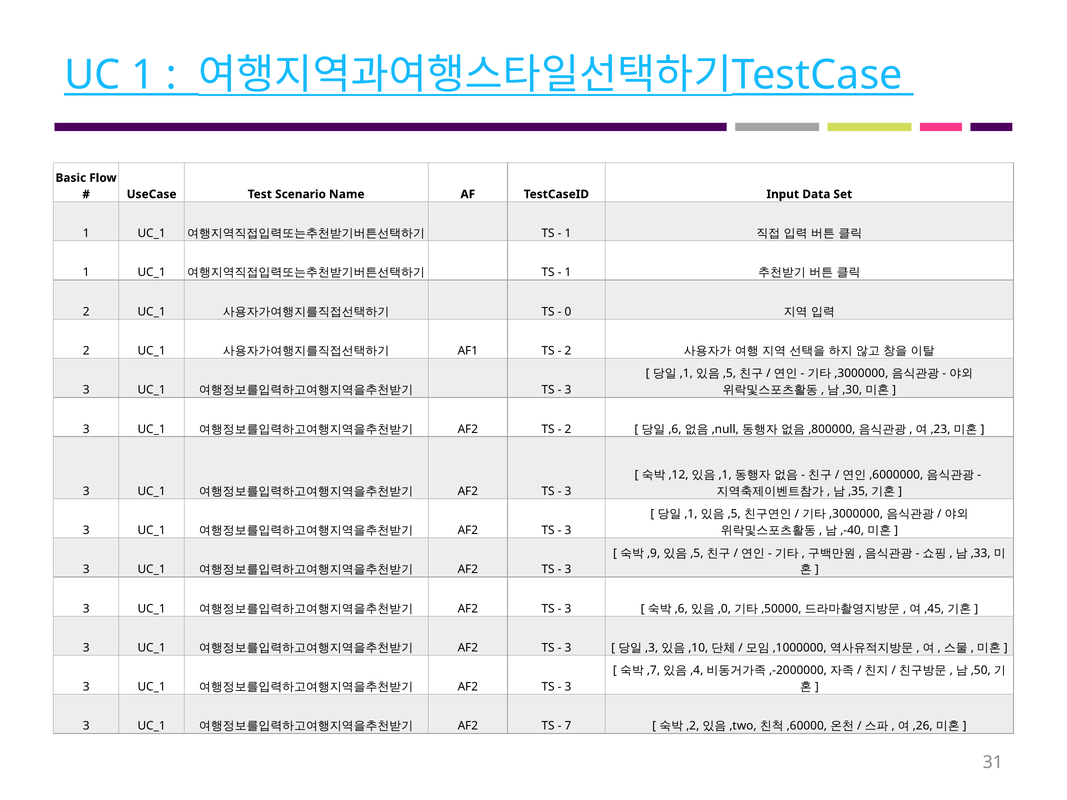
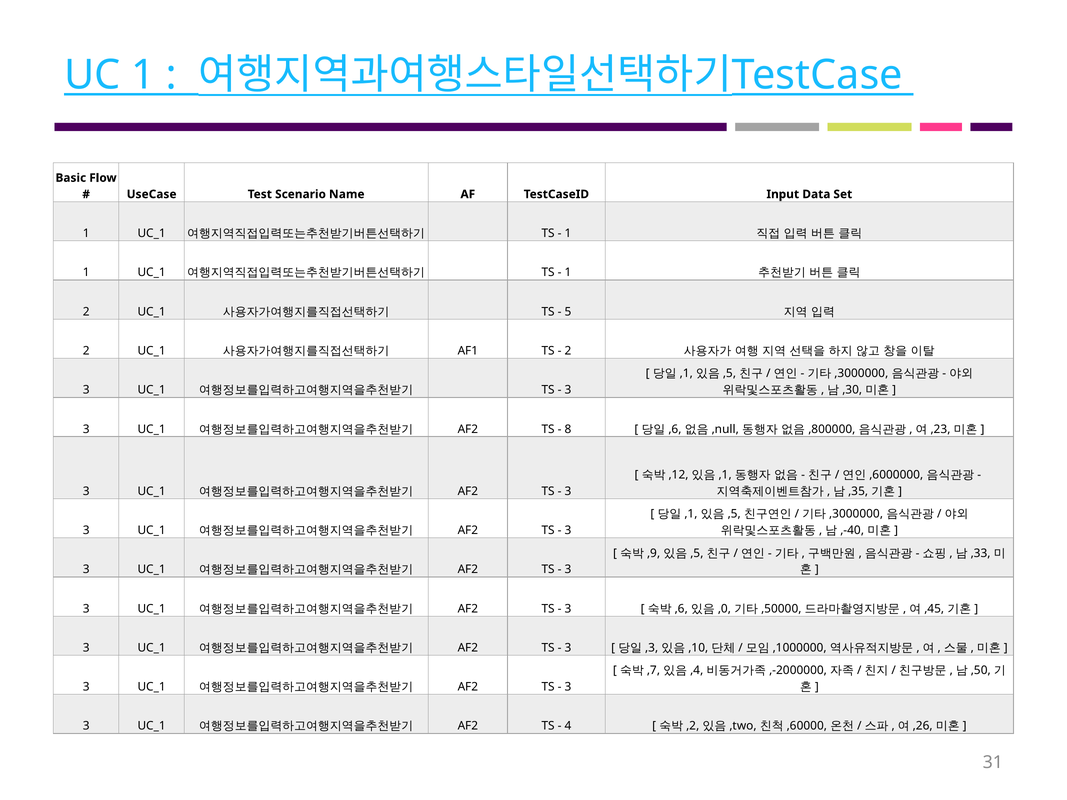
0: 0 -> 5 (568, 312)
2: 2 -> 8 (568, 429)
7: 7 -> 4 (568, 726)
